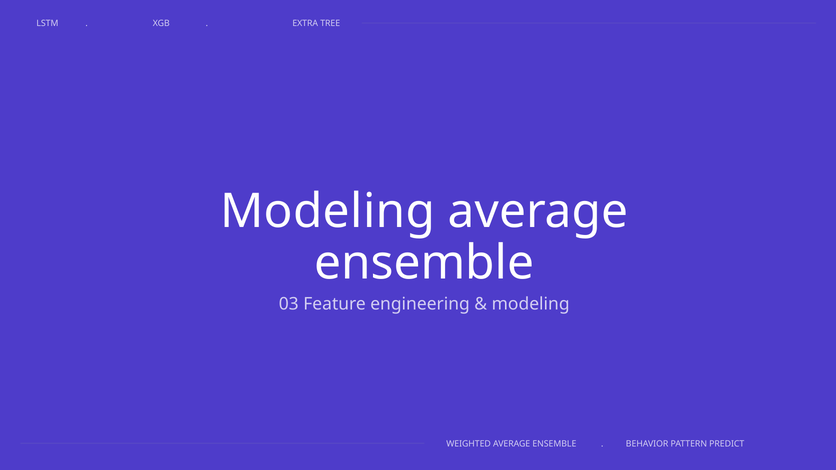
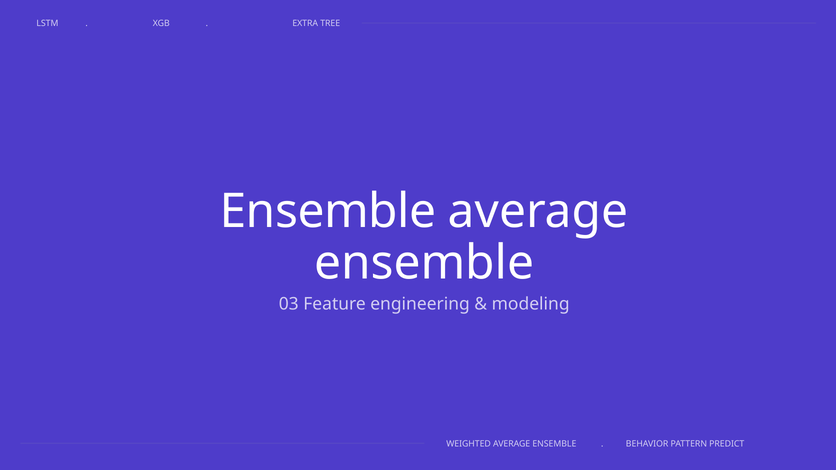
Modeling: Modeling -> Ensemble (328, 211)
